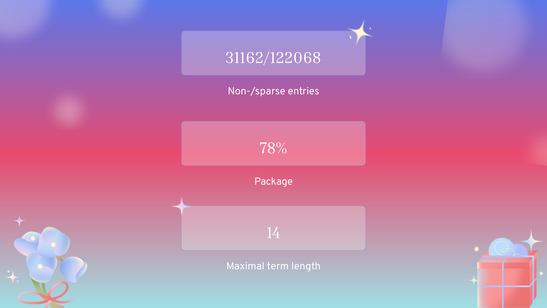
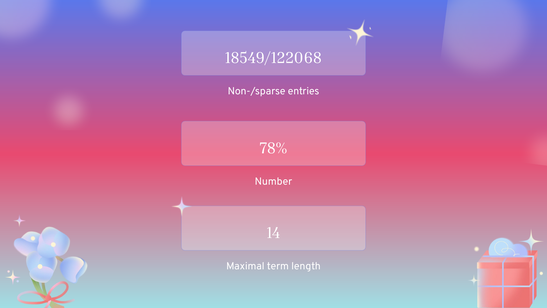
31162/122068: 31162/122068 -> 18549/122068 (273, 58)
Package: Package -> Number (273, 181)
